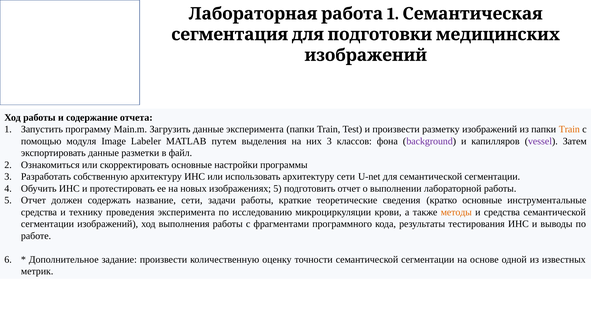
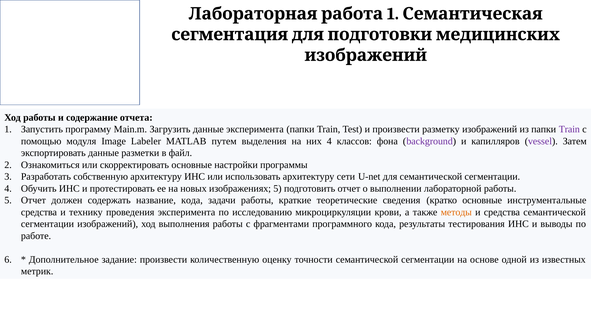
Train colour: orange -> purple (569, 129)
них 3: 3 -> 4 (329, 141)
название сети: сети -> кода (192, 200)
